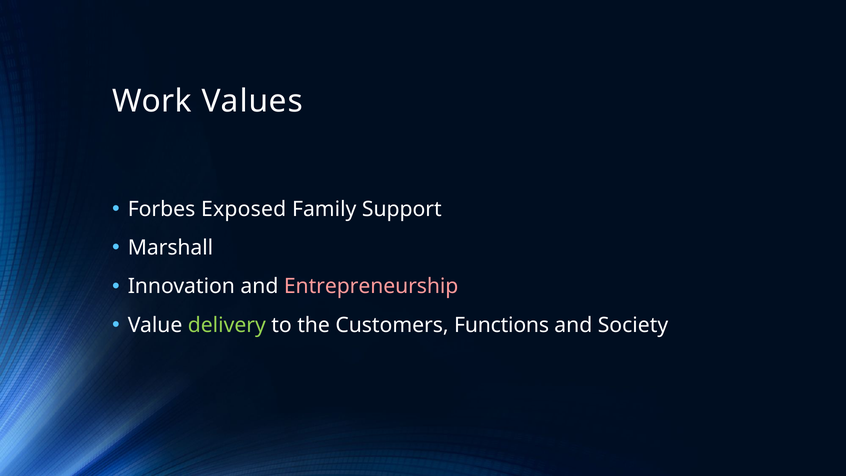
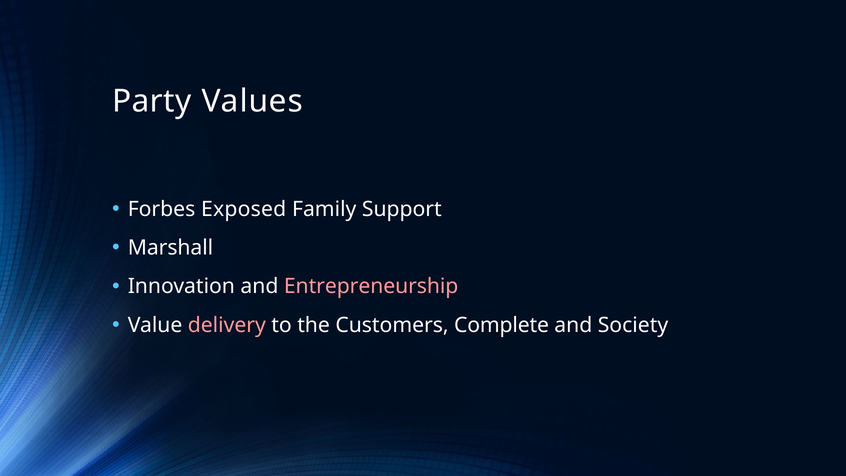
Work: Work -> Party (152, 101)
delivery colour: light green -> pink (227, 325)
Functions: Functions -> Complete (502, 325)
